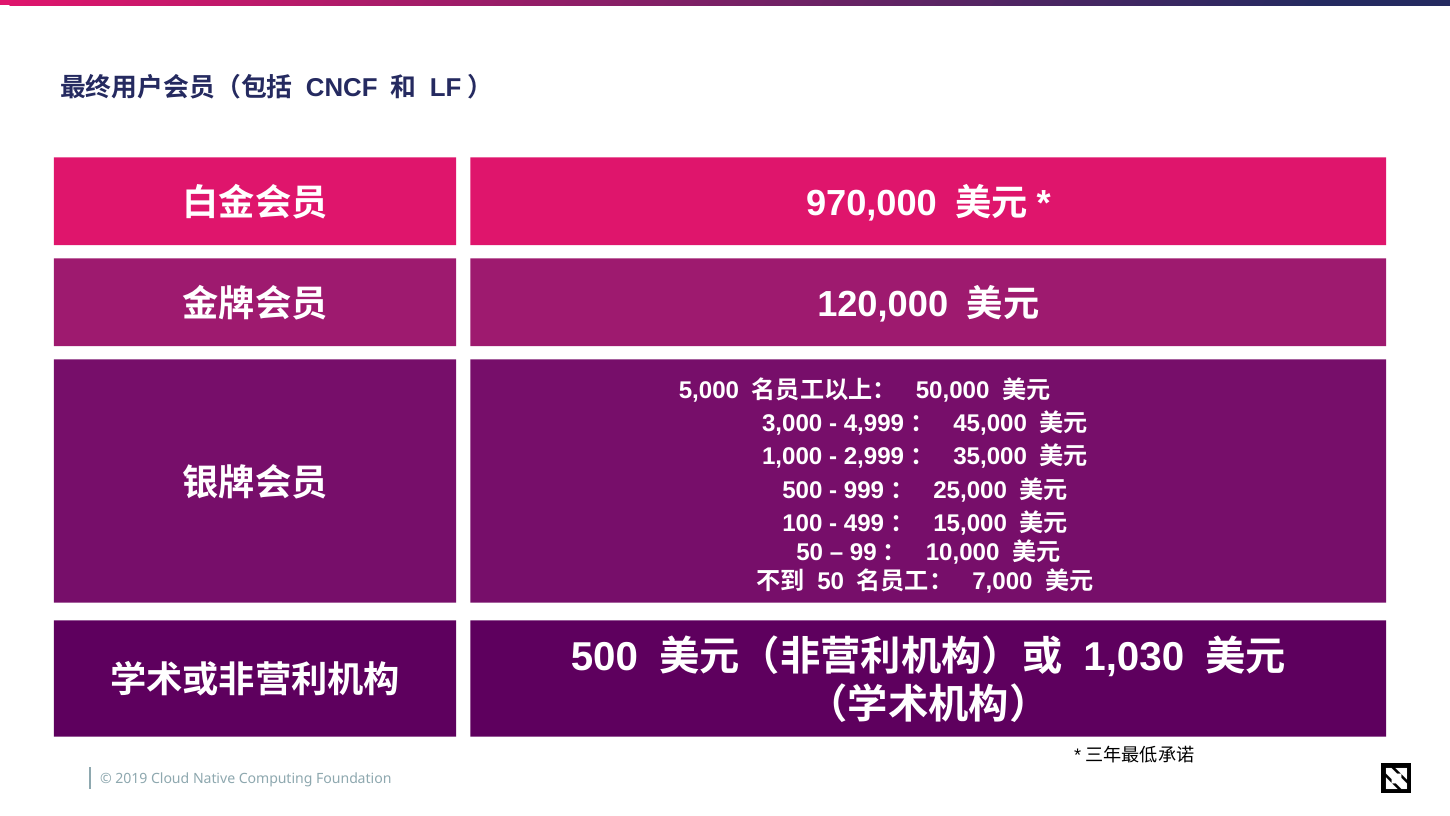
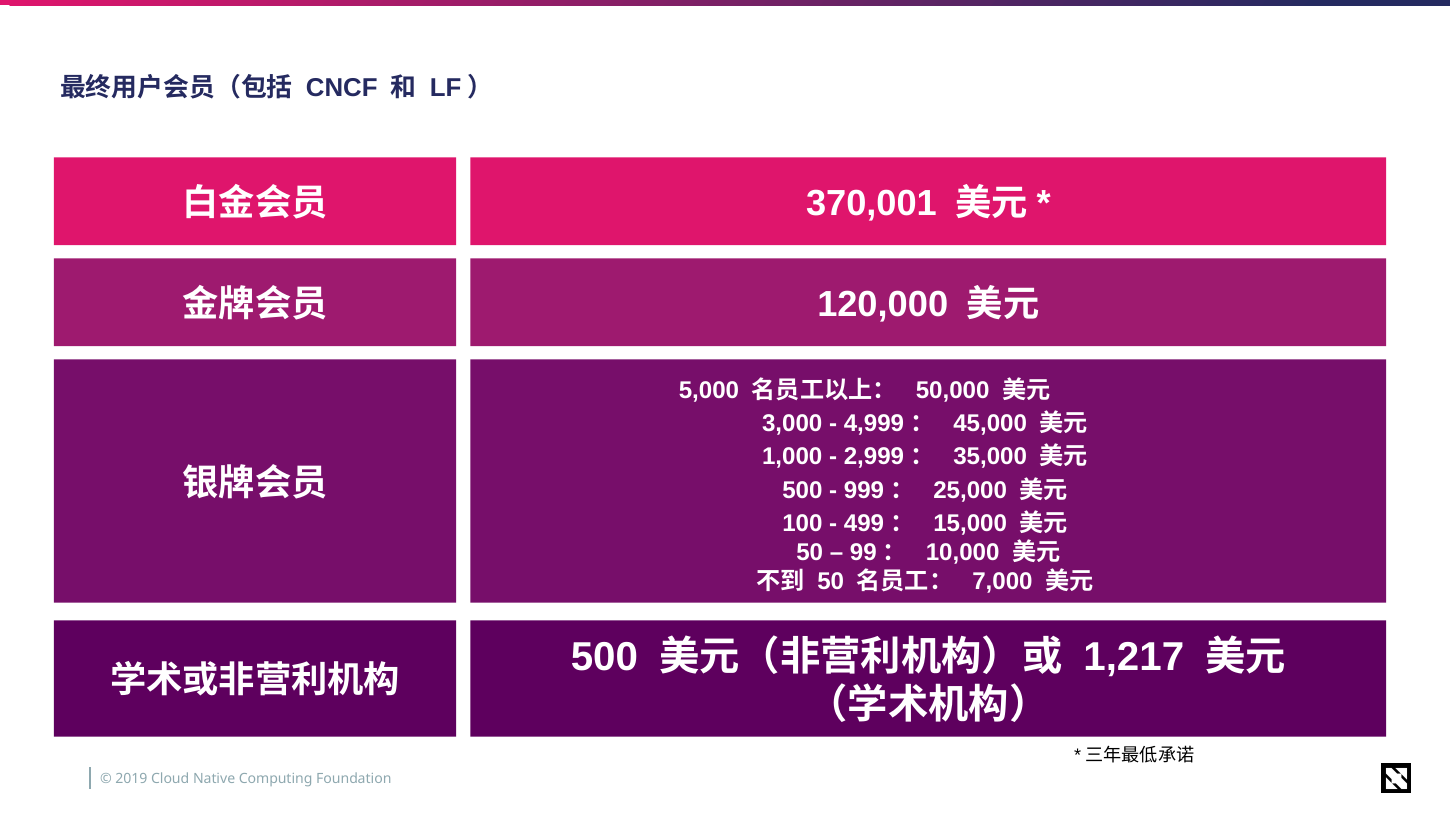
970,000: 970,000 -> 370,001 (871, 204)
1,030: 1,030 -> 1,217 (1134, 657)
